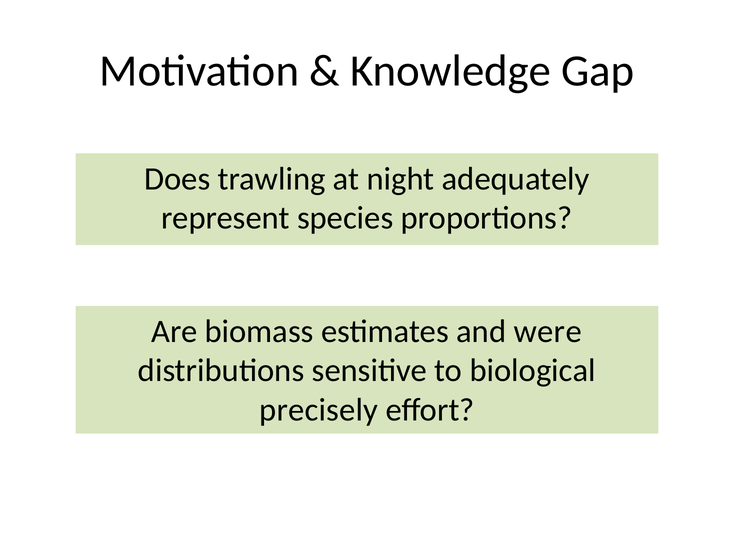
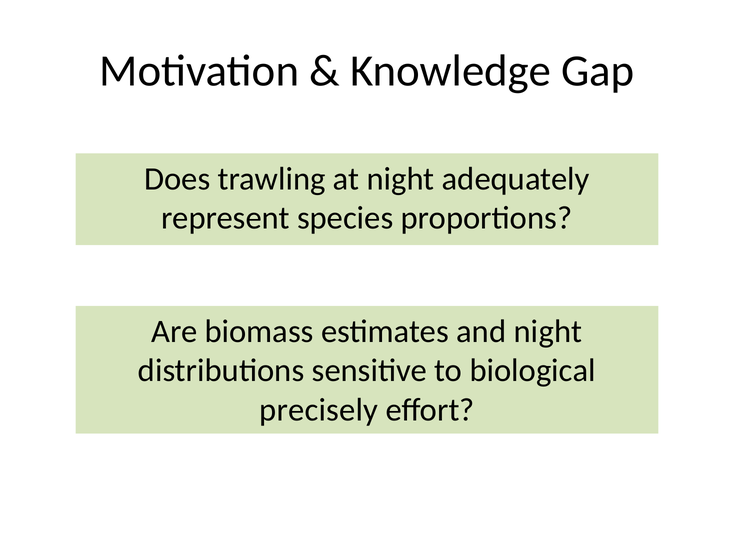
and were: were -> night (548, 331)
